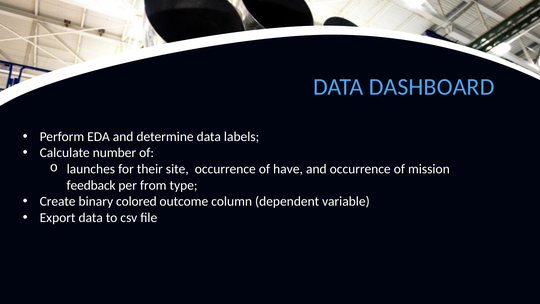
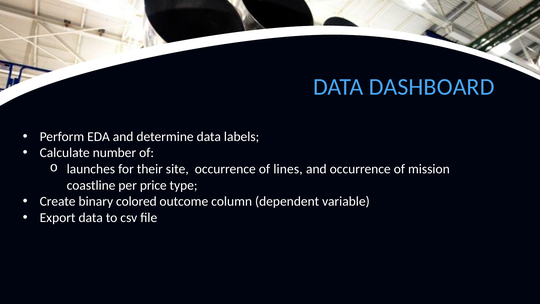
have: have -> lines (288, 169)
feedback: feedback -> coastline (91, 185)
from: from -> price (153, 185)
